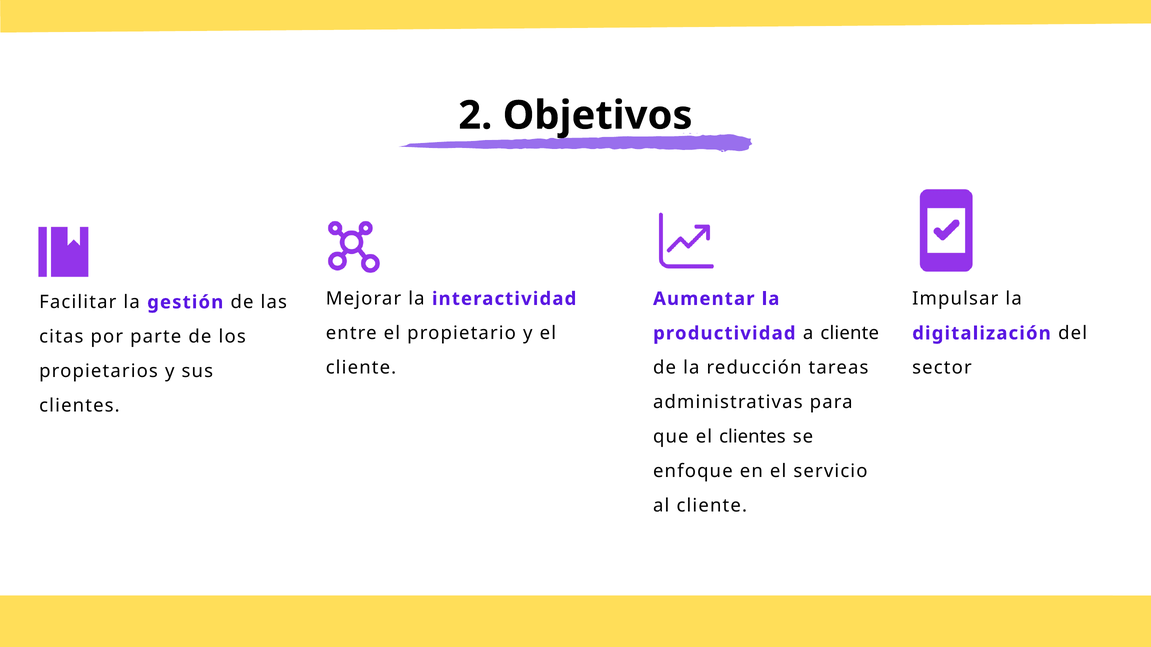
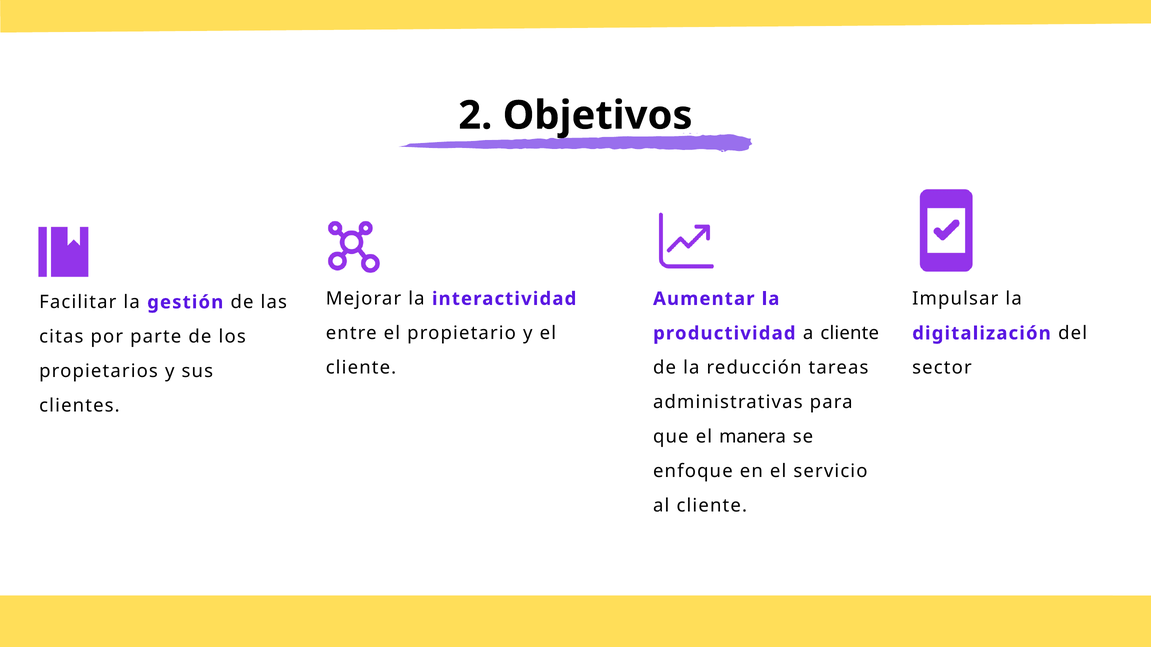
el clientes: clientes -> manera (753, 437)
